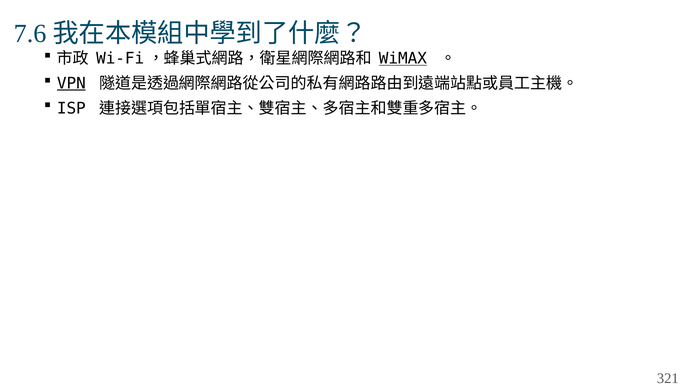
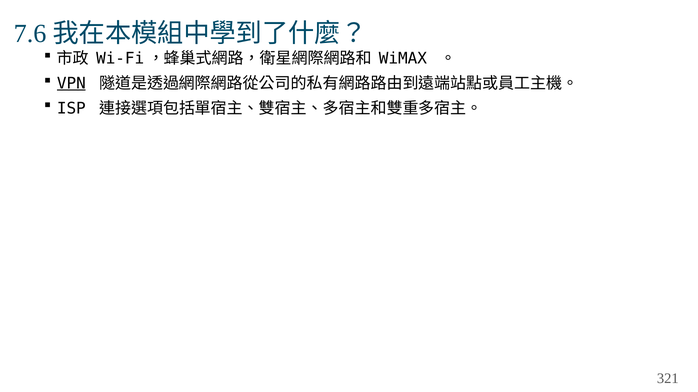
WiMAX underline: present -> none (403, 58)
